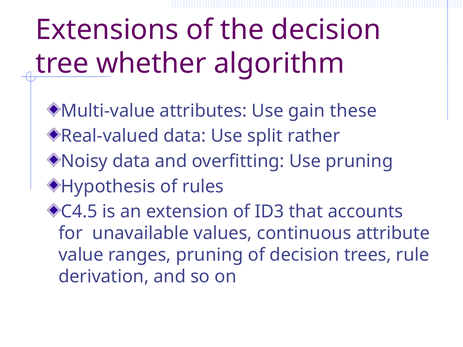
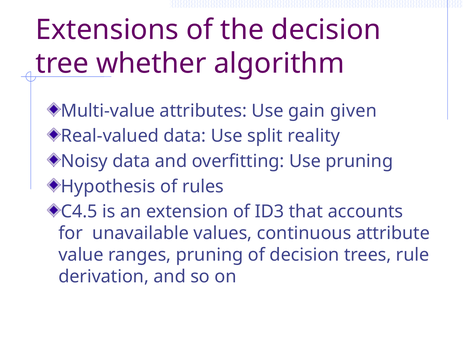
these: these -> given (353, 111)
rather: rather -> reality (314, 136)
